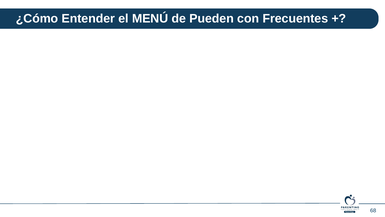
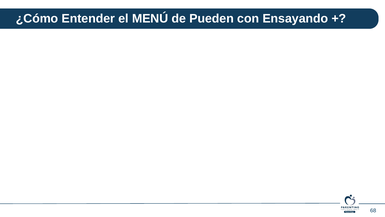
Frecuentes: Frecuentes -> Ensayando (295, 18)
